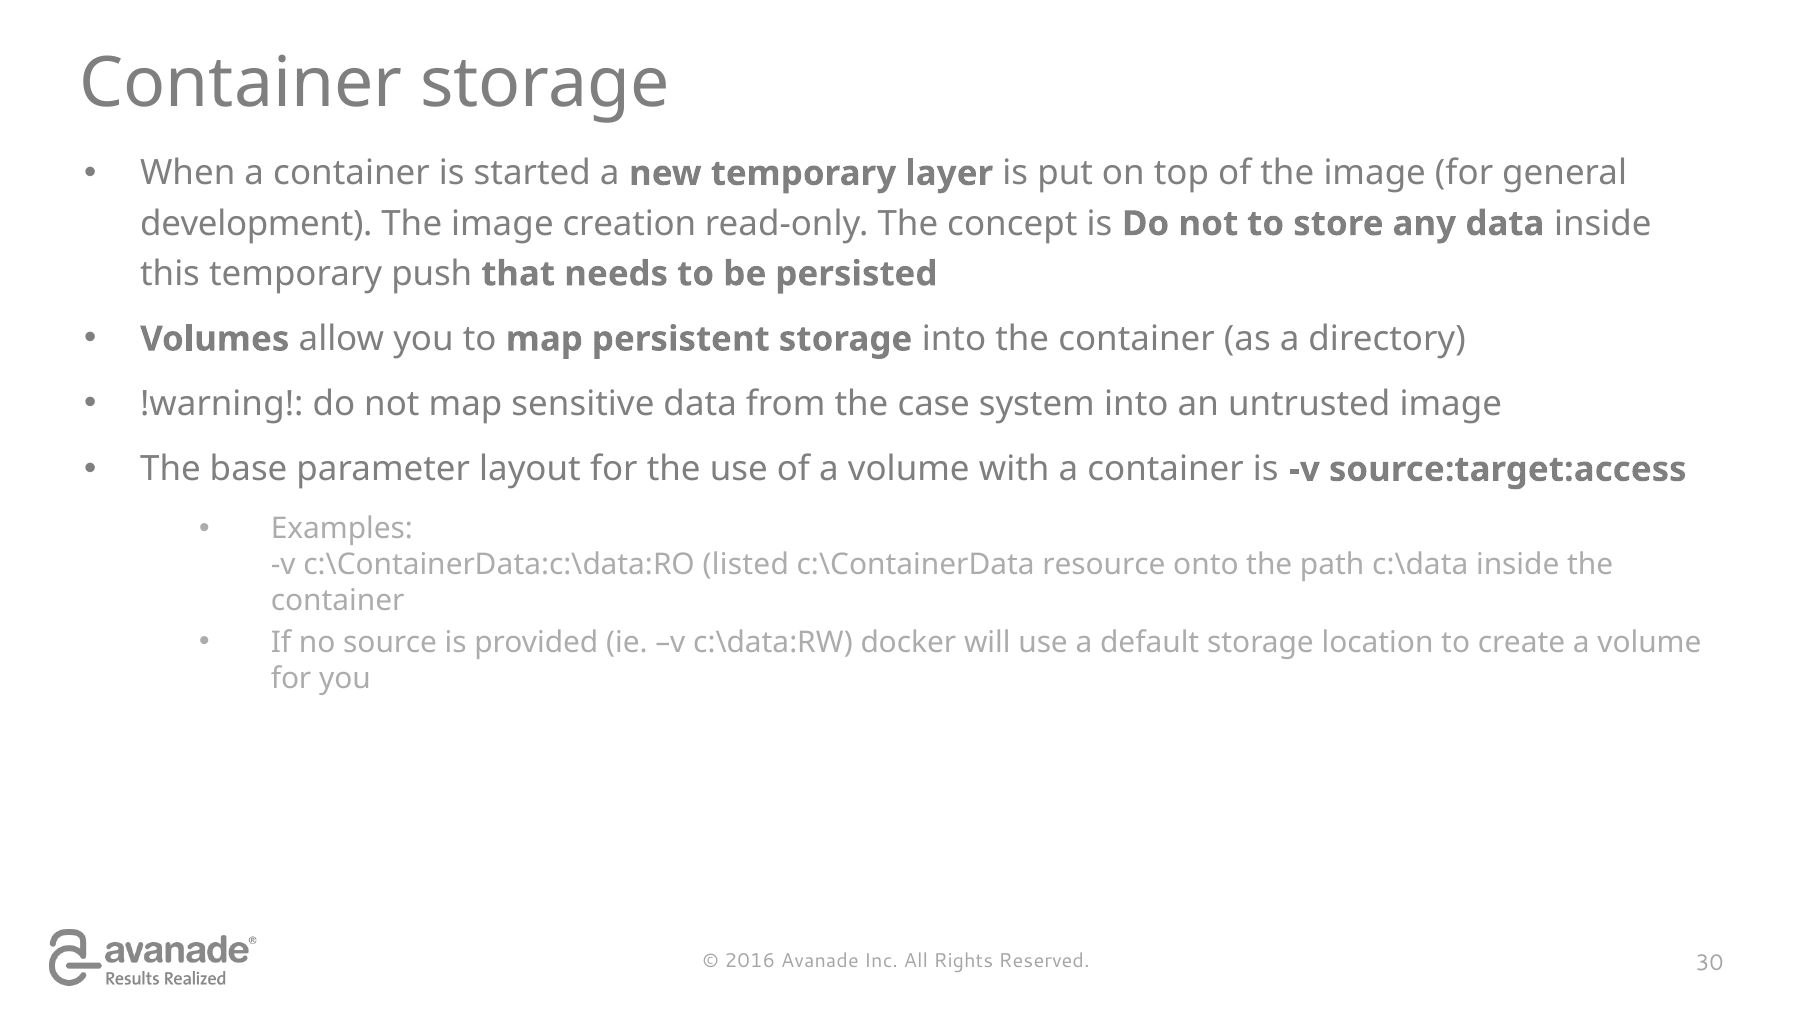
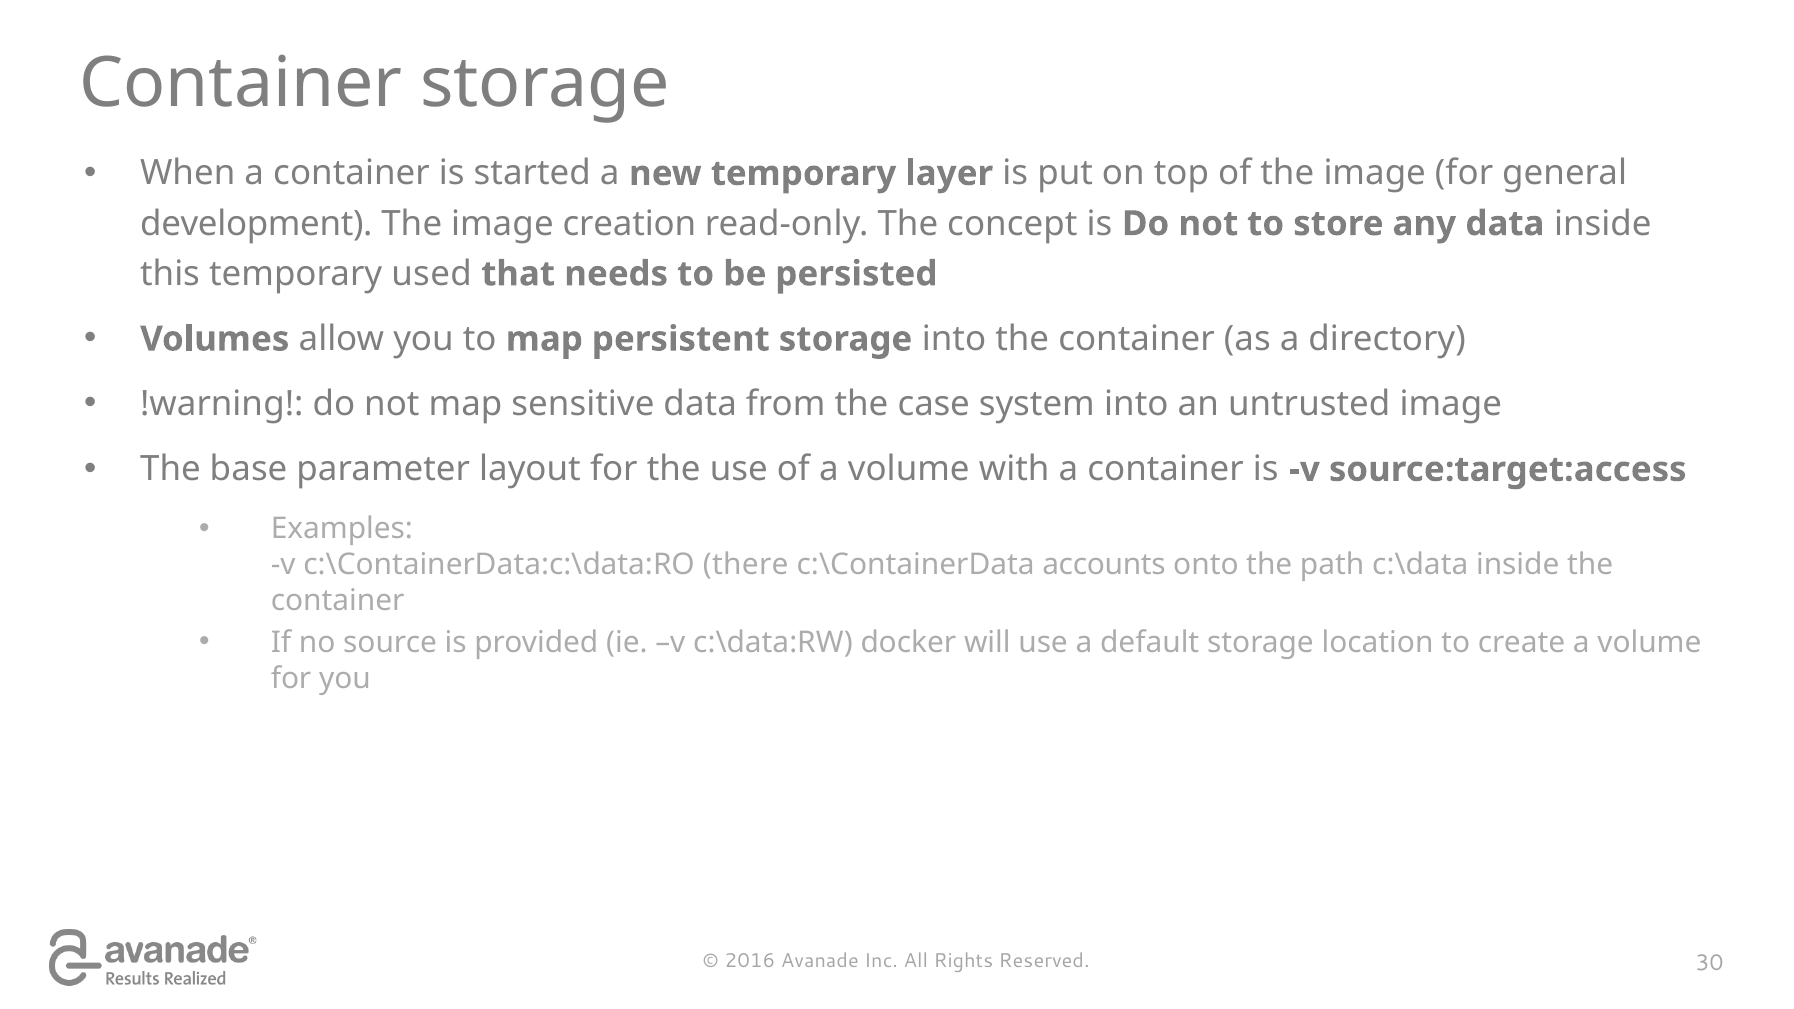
push: push -> used (432, 274)
listed: listed -> there (746, 565)
resource: resource -> accounts (1104, 565)
